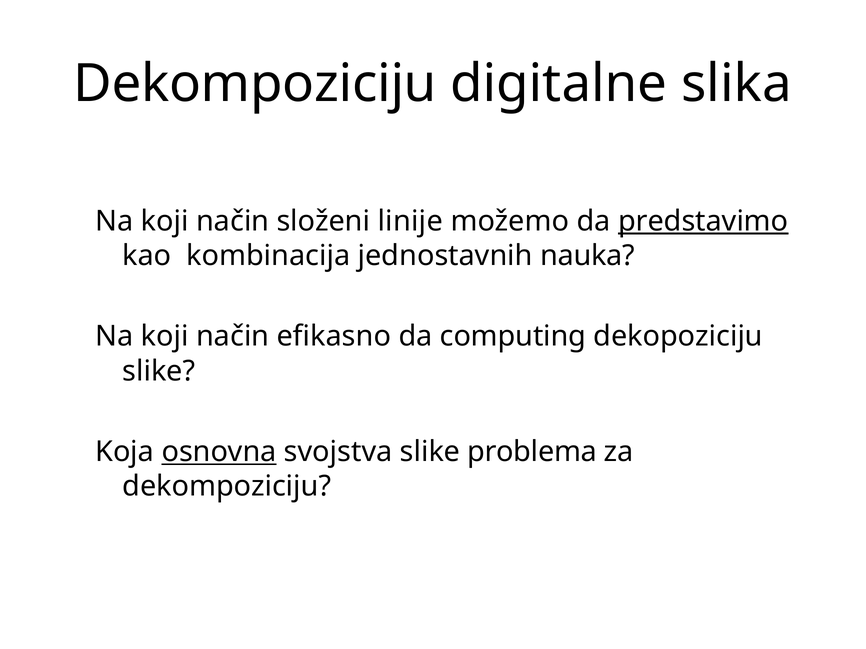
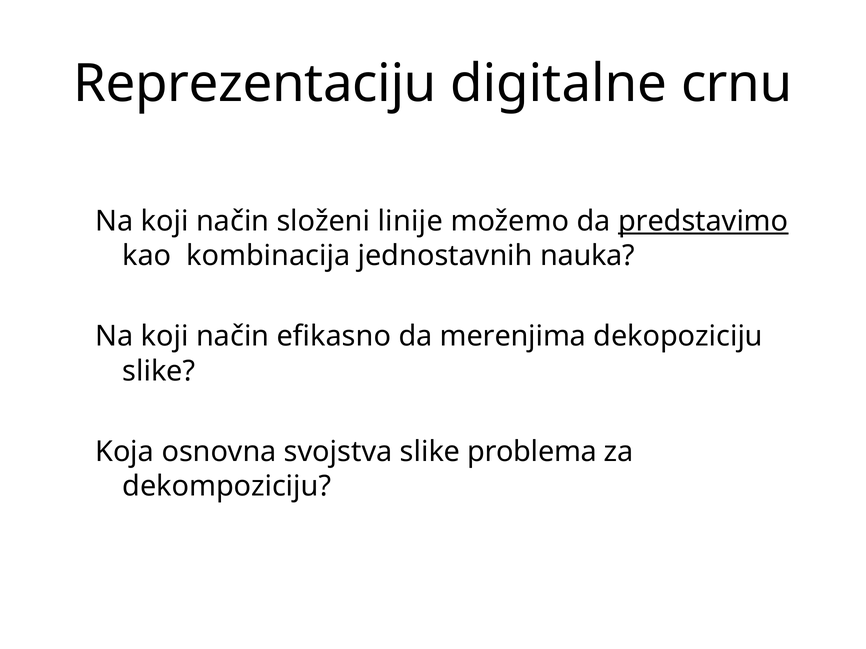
Dekompoziciju: Dekompoziciju -> Reprezentaciju (255, 84)
slika: slika -> crnu (737, 84)
computing: computing -> merenjima (513, 337)
osnovna underline: present -> none (219, 452)
